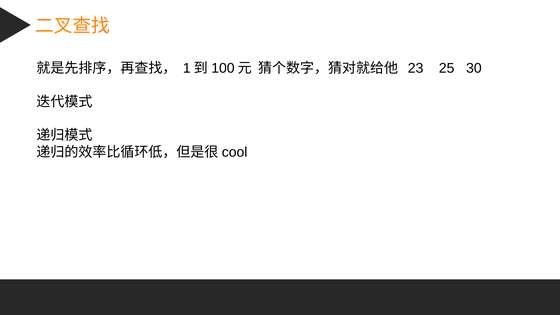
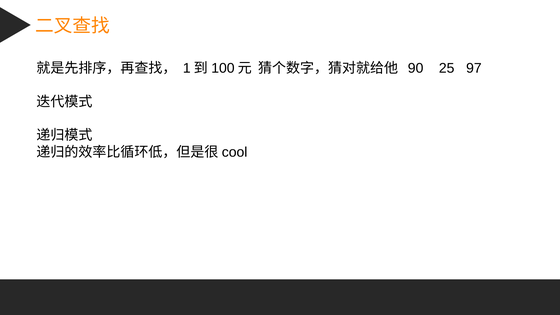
23: 23 -> 90 (416, 68)
30: 30 -> 97 (474, 68)
